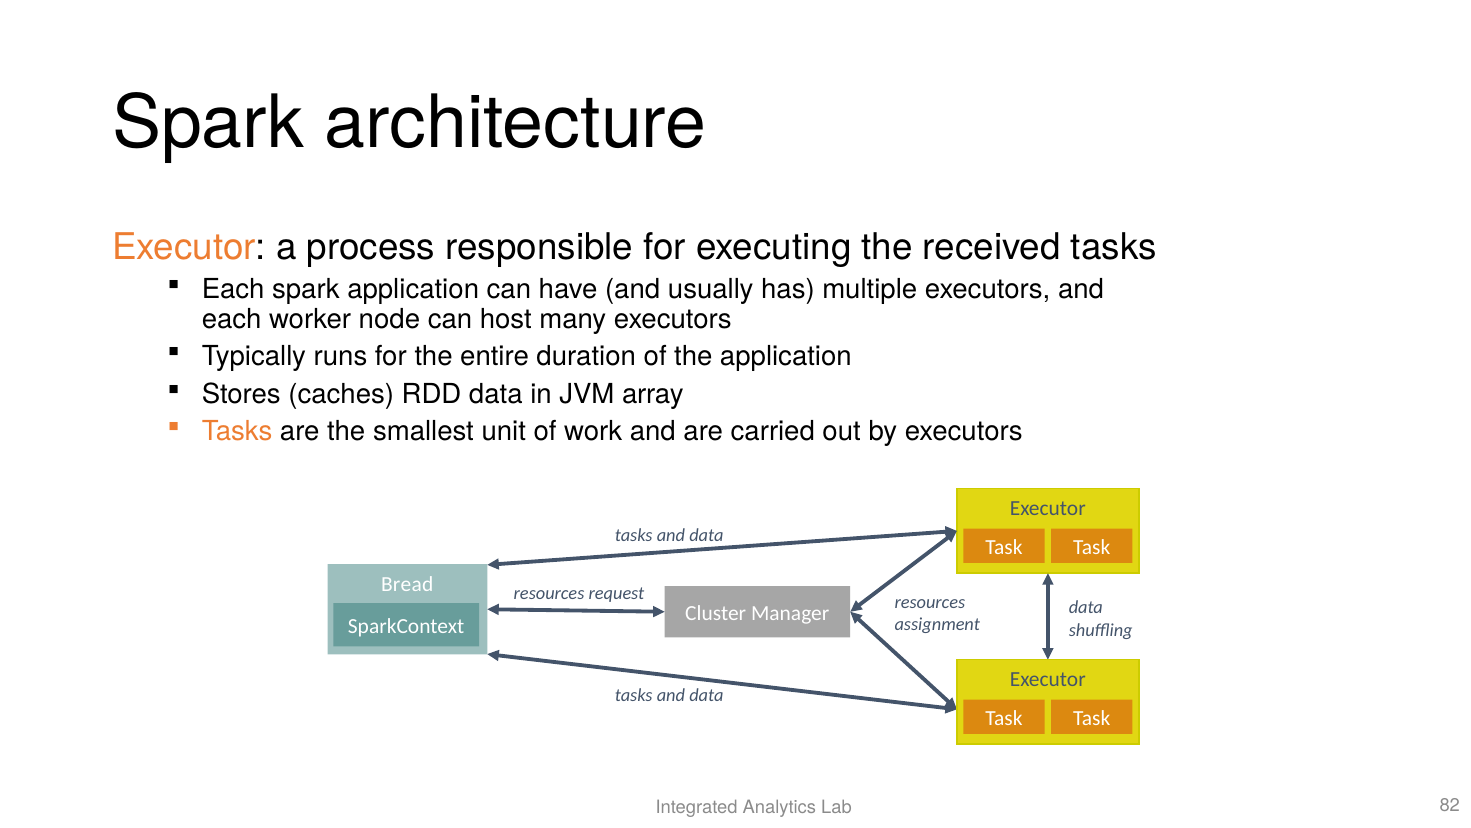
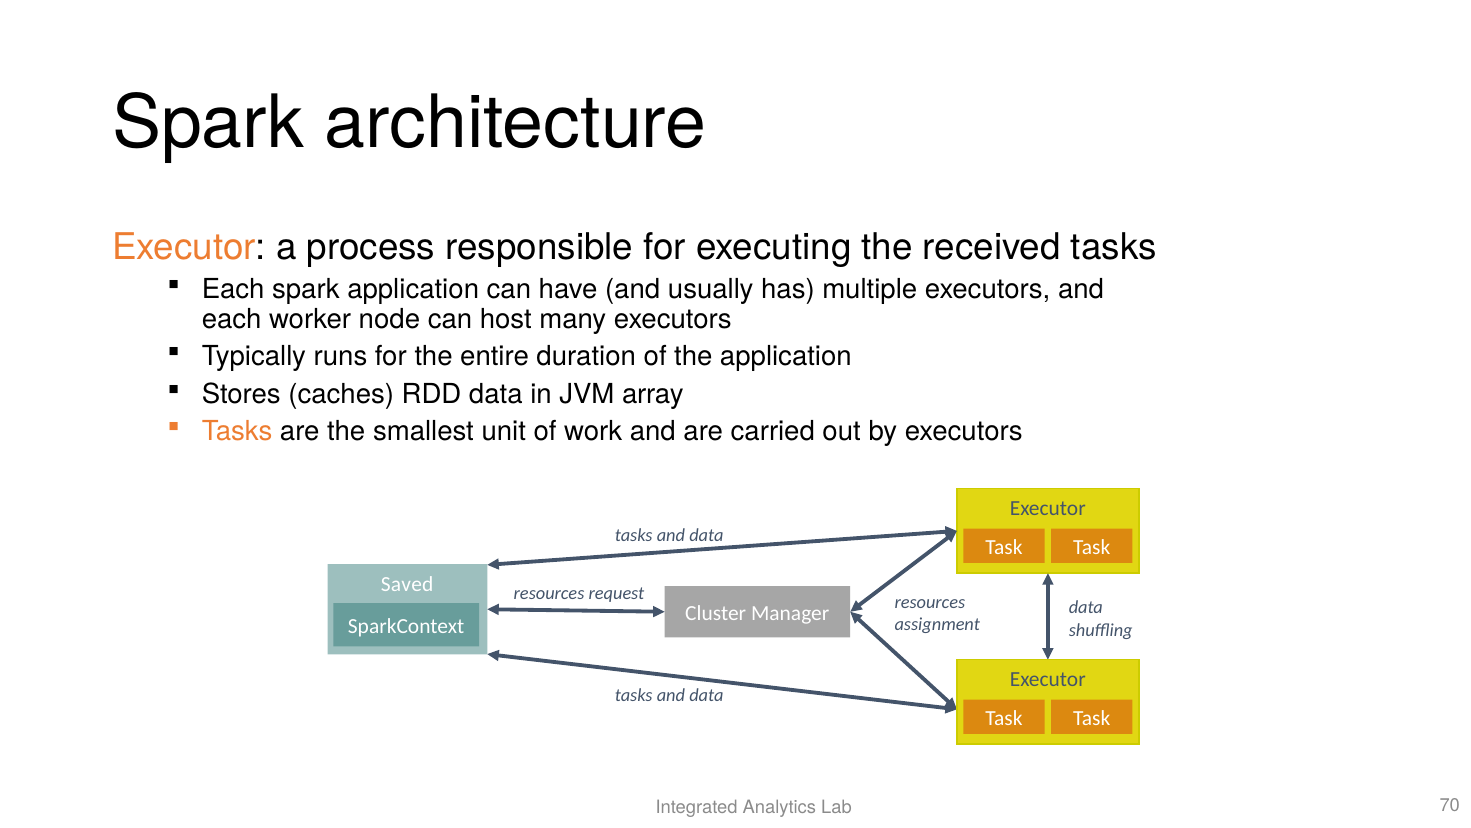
Bread: Bread -> Saved (407, 584)
82: 82 -> 70 (1450, 805)
